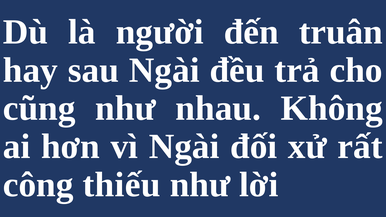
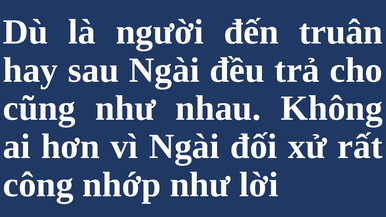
thiếu: thiếu -> nhớp (122, 185)
